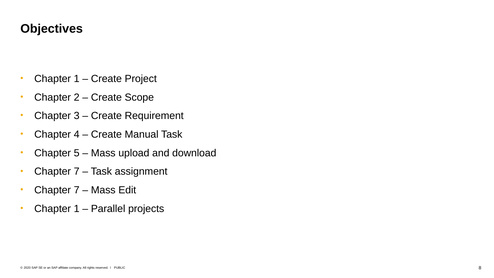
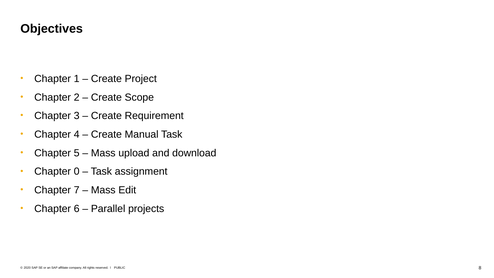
7: 7 -> 0 (77, 171)
1: 1 -> 6 (77, 209)
